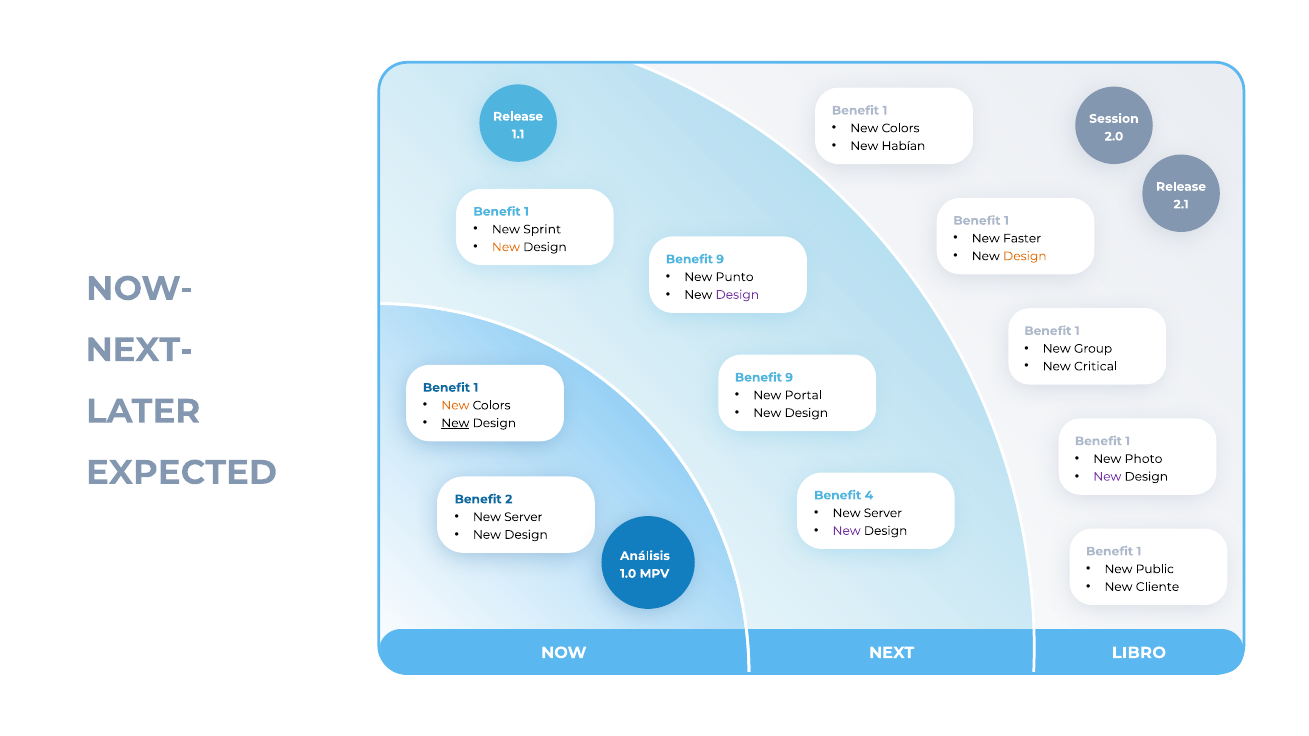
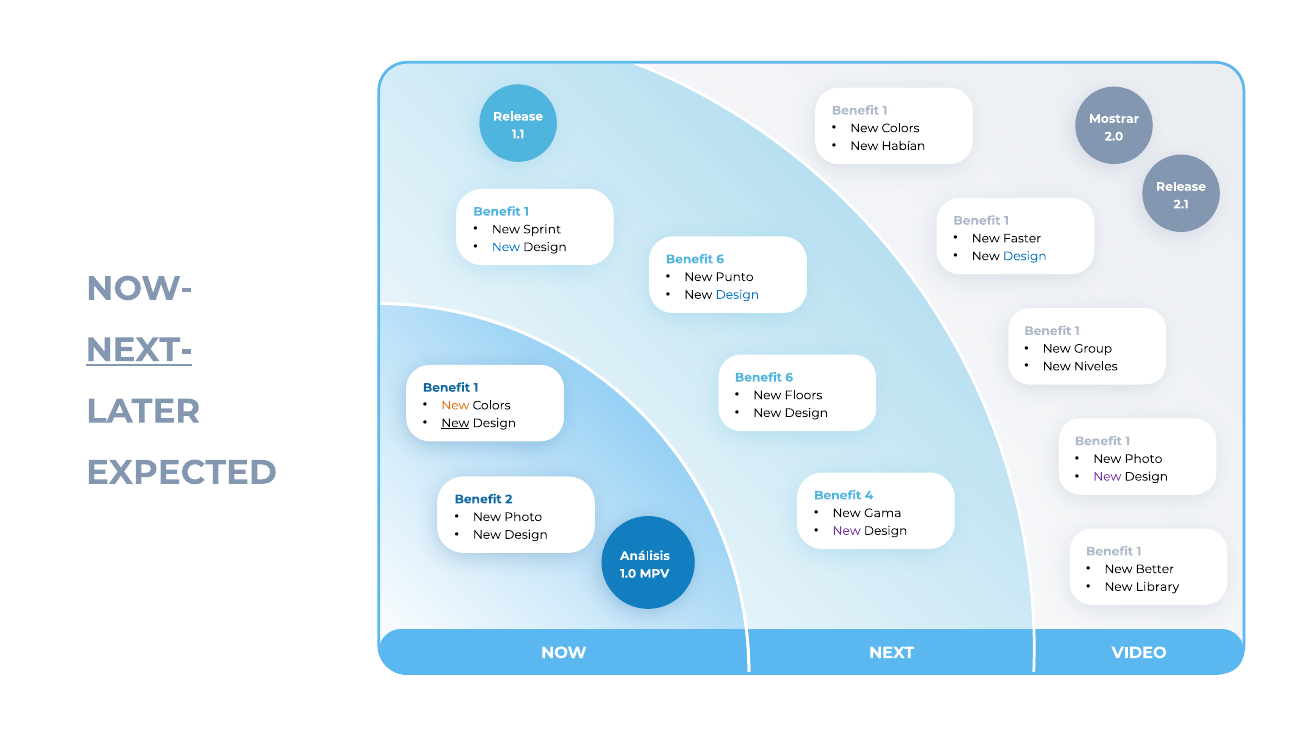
Session: Session -> Mostrar (1114, 119)
New colour: orange -> blue (506, 247)
Design colour: orange -> blue (1025, 256)
9: 9 -> 6 (720, 259)
Design colour: purple -> blue (737, 295)
NEXT- underline: none -> present (139, 350)
Critical: Critical -> Niveles (1096, 367)
9: 9 -> 6 (789, 378)
Portal: Portal -> Floors (803, 395)
Server: Server -> Gama (883, 513)
Server: Server -> Photo (523, 517)
Public: Public -> Better (1155, 569)
Cliente: Cliente -> Library (1157, 587)
LIBRO: LIBRO -> VIDEO (1139, 653)
